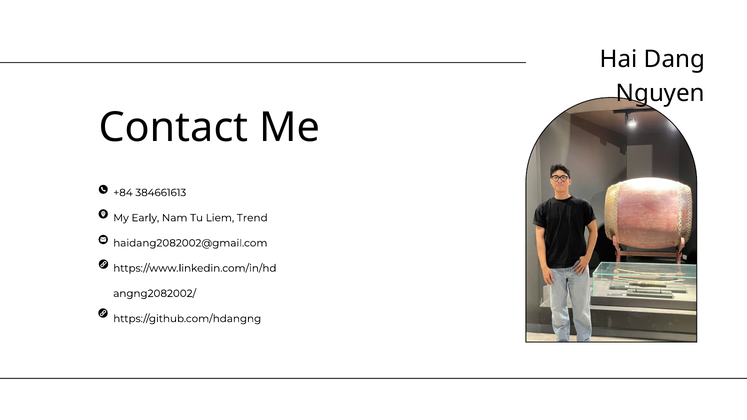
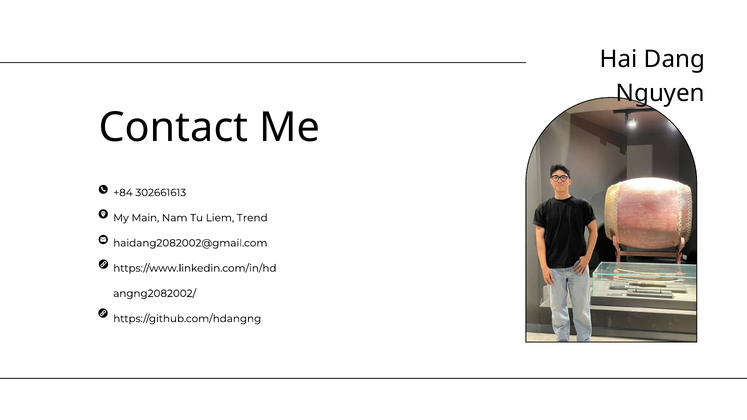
384661613: 384661613 -> 302661613 (161, 193)
Early: Early -> Main (145, 218)
